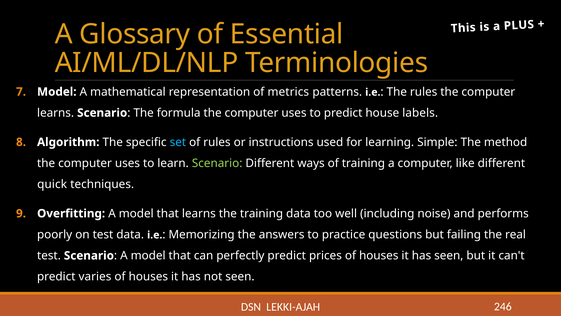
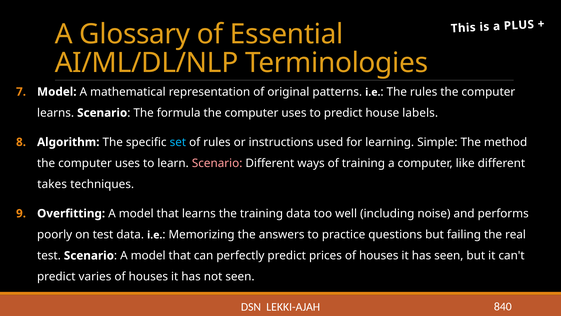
metrics: metrics -> original (288, 92)
Scenario colour: light green -> pink (217, 163)
quick: quick -> takes (52, 184)
246: 246 -> 840 (503, 306)
